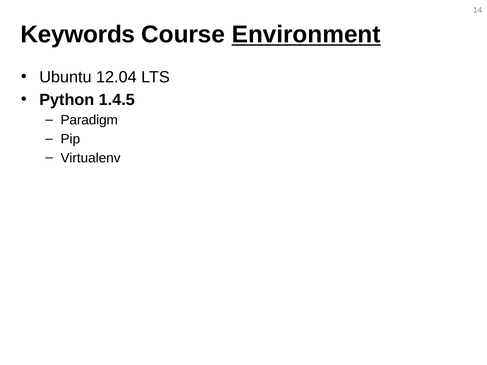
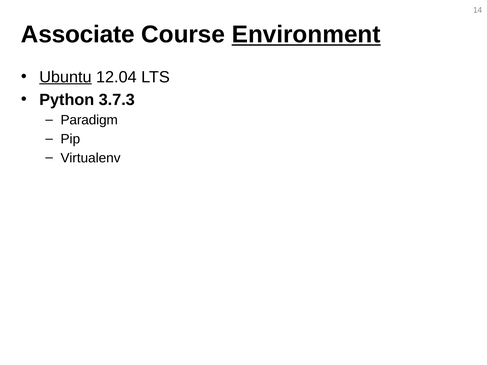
Keywords: Keywords -> Associate (78, 35)
Ubuntu underline: none -> present (65, 77)
1.4.5: 1.4.5 -> 3.7.3 (117, 100)
